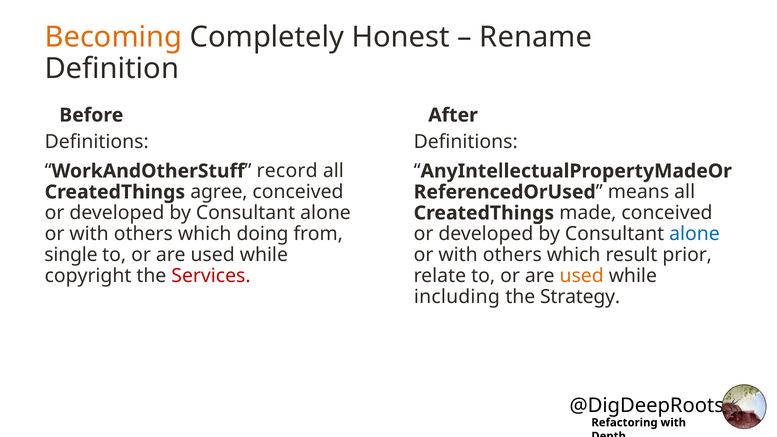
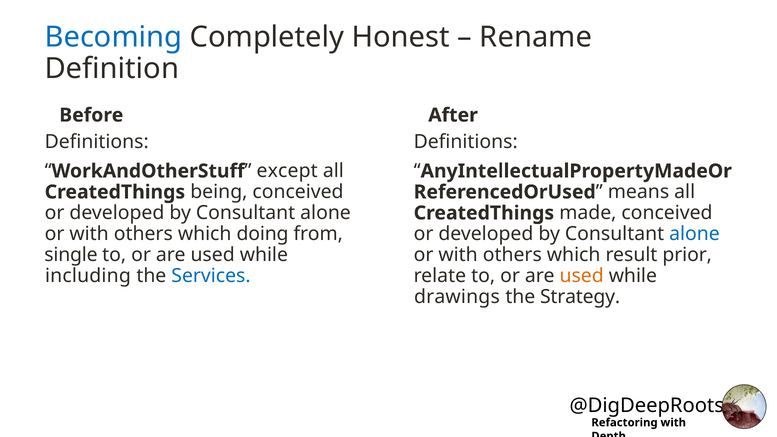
Becoming colour: orange -> blue (113, 37)
record: record -> except (287, 171)
agree: agree -> being (219, 192)
copyright: copyright -> including (88, 276)
Services colour: red -> blue (211, 276)
including: including -> drawings (457, 297)
